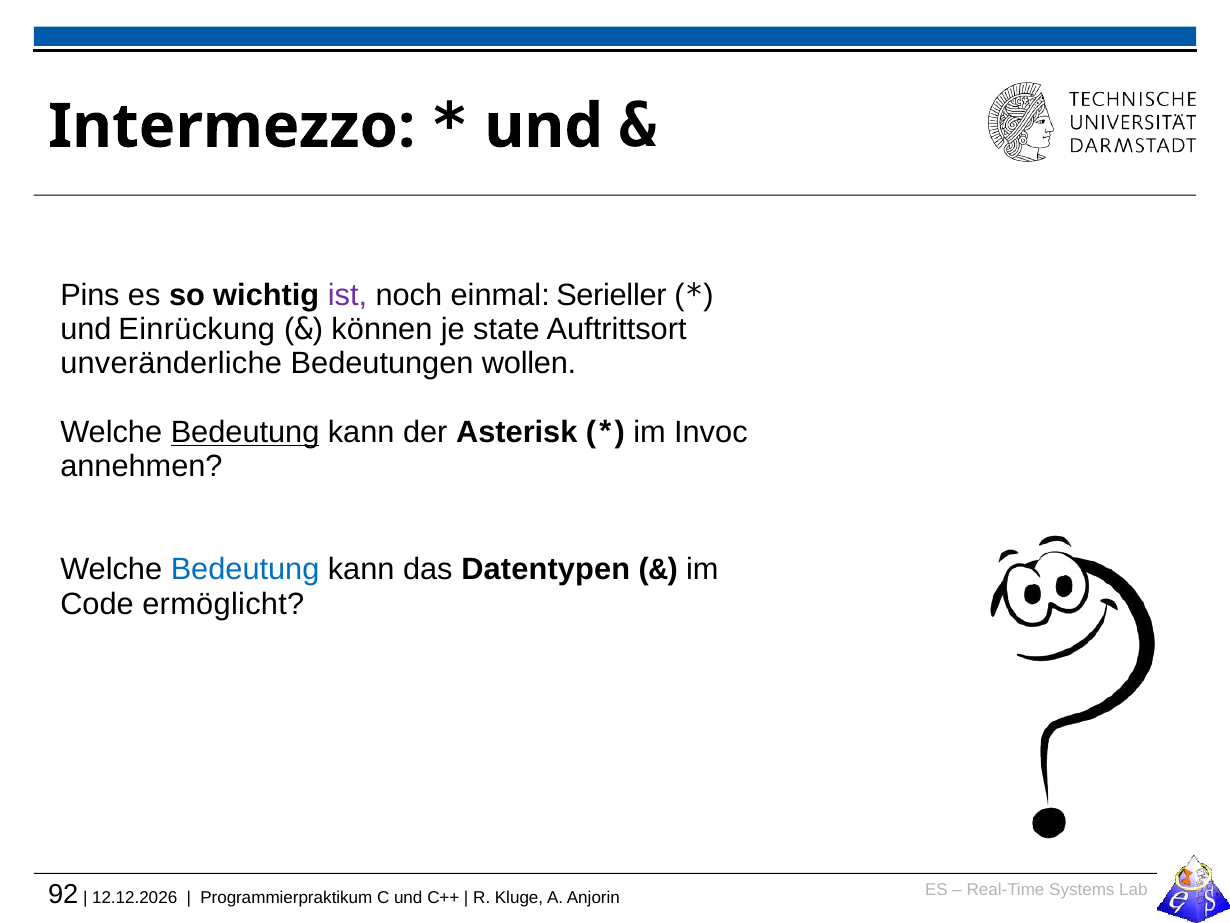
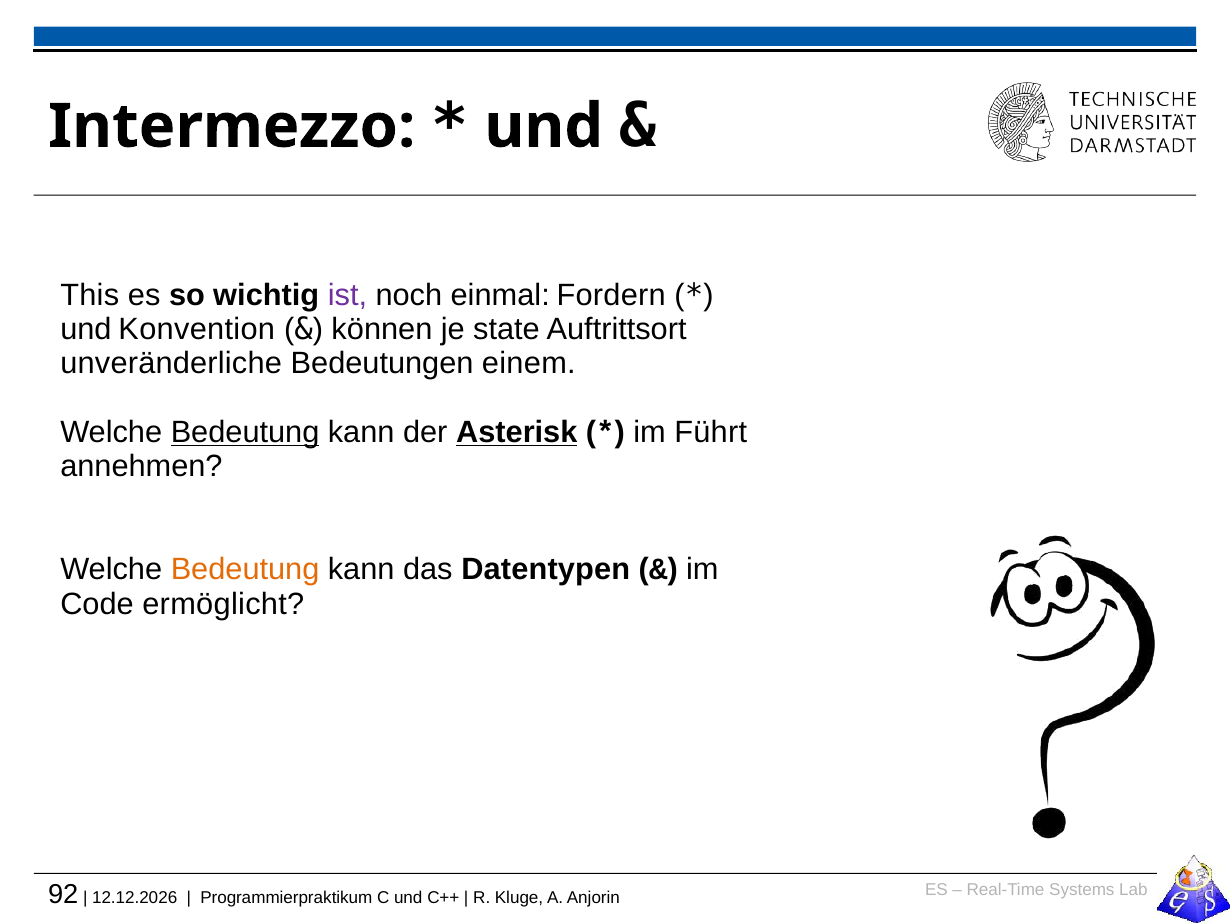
Pins: Pins -> This (90, 295)
Serieller: Serieller -> Fordern (611, 295)
Einrückung: Einrückung -> Konvention (197, 329)
wollen: wollen -> einem (529, 363)
Asterisk underline: none -> present (517, 432)
Invoc: Invoc -> Führt (711, 432)
Bedeutung colour: blue -> orange (245, 569)
